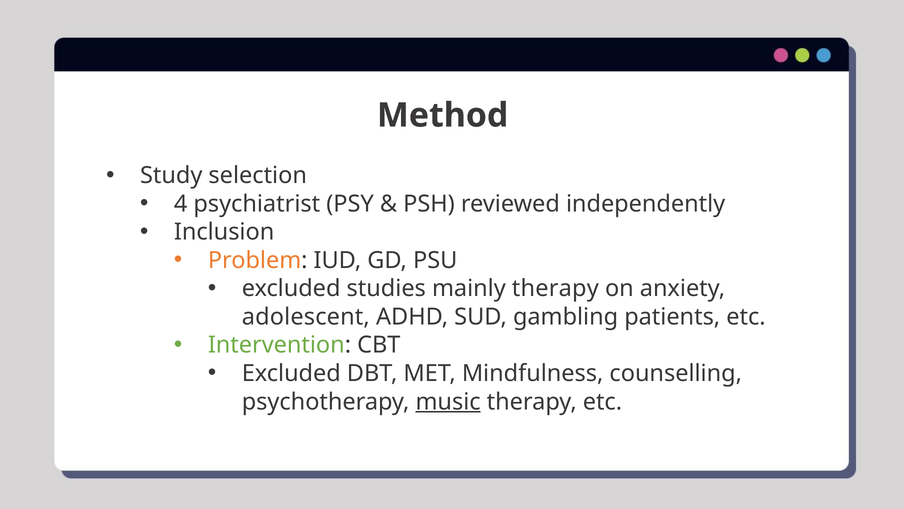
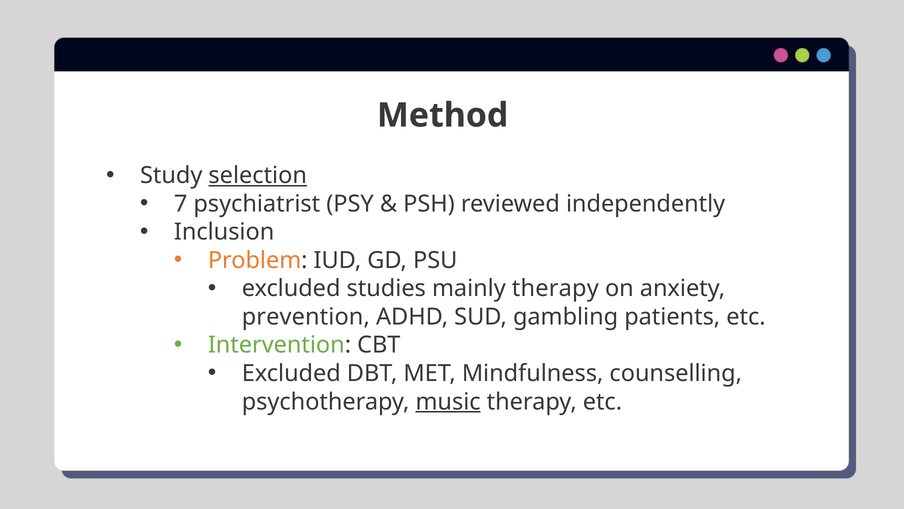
selection underline: none -> present (258, 175)
4: 4 -> 7 (181, 204)
adolescent: adolescent -> prevention (306, 317)
